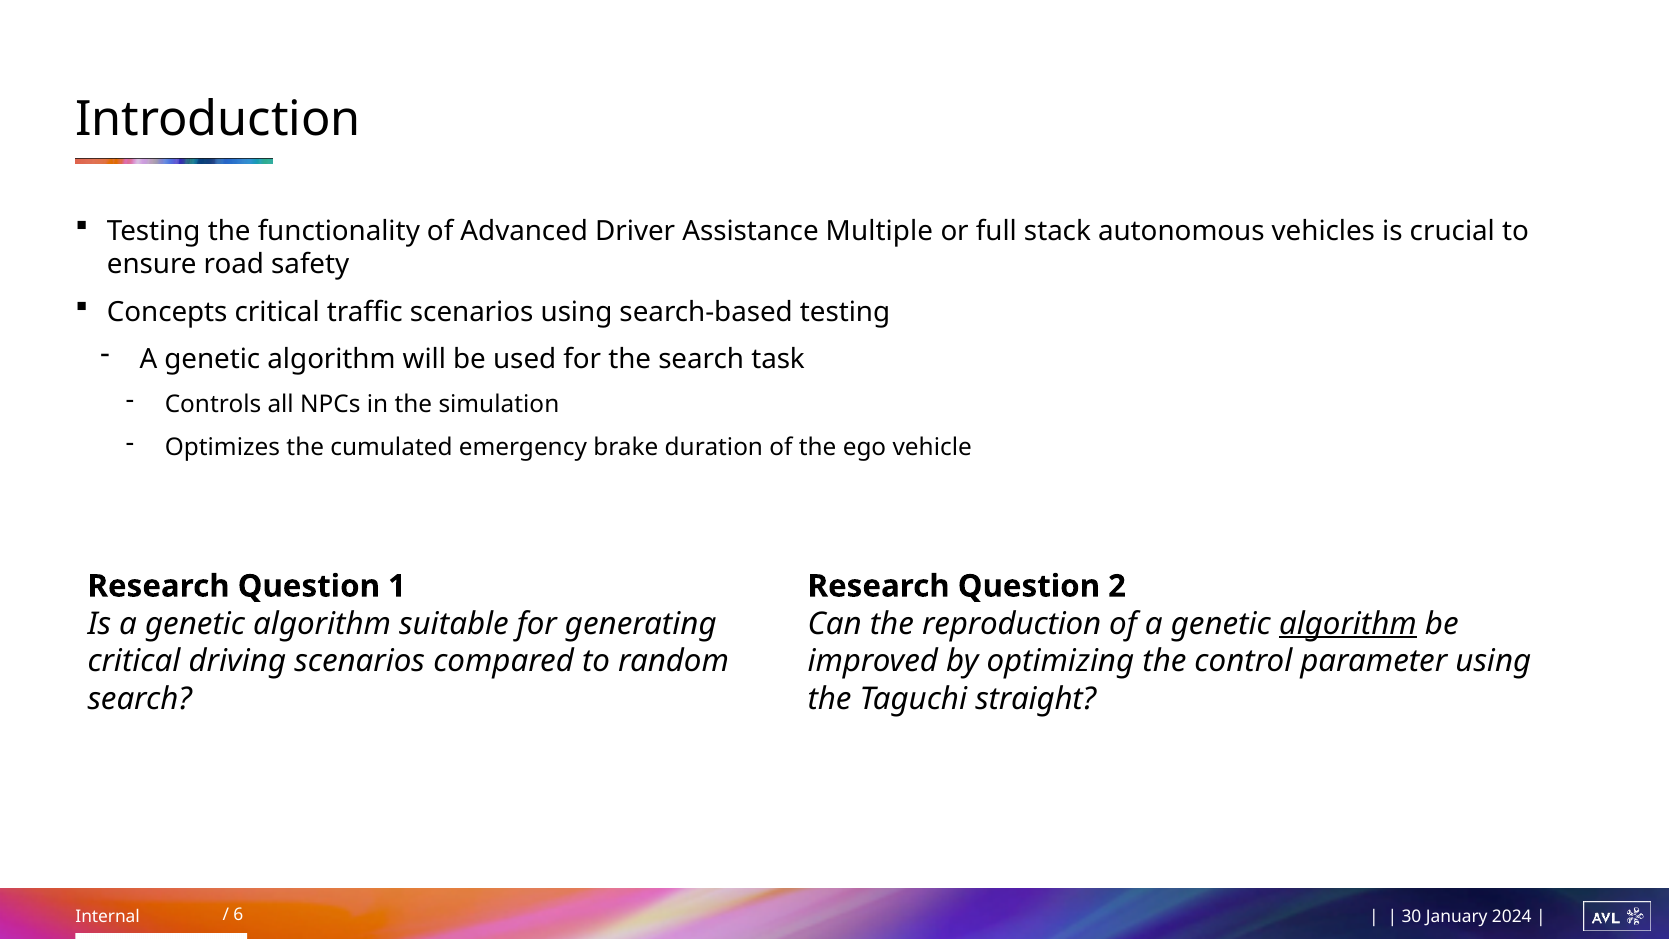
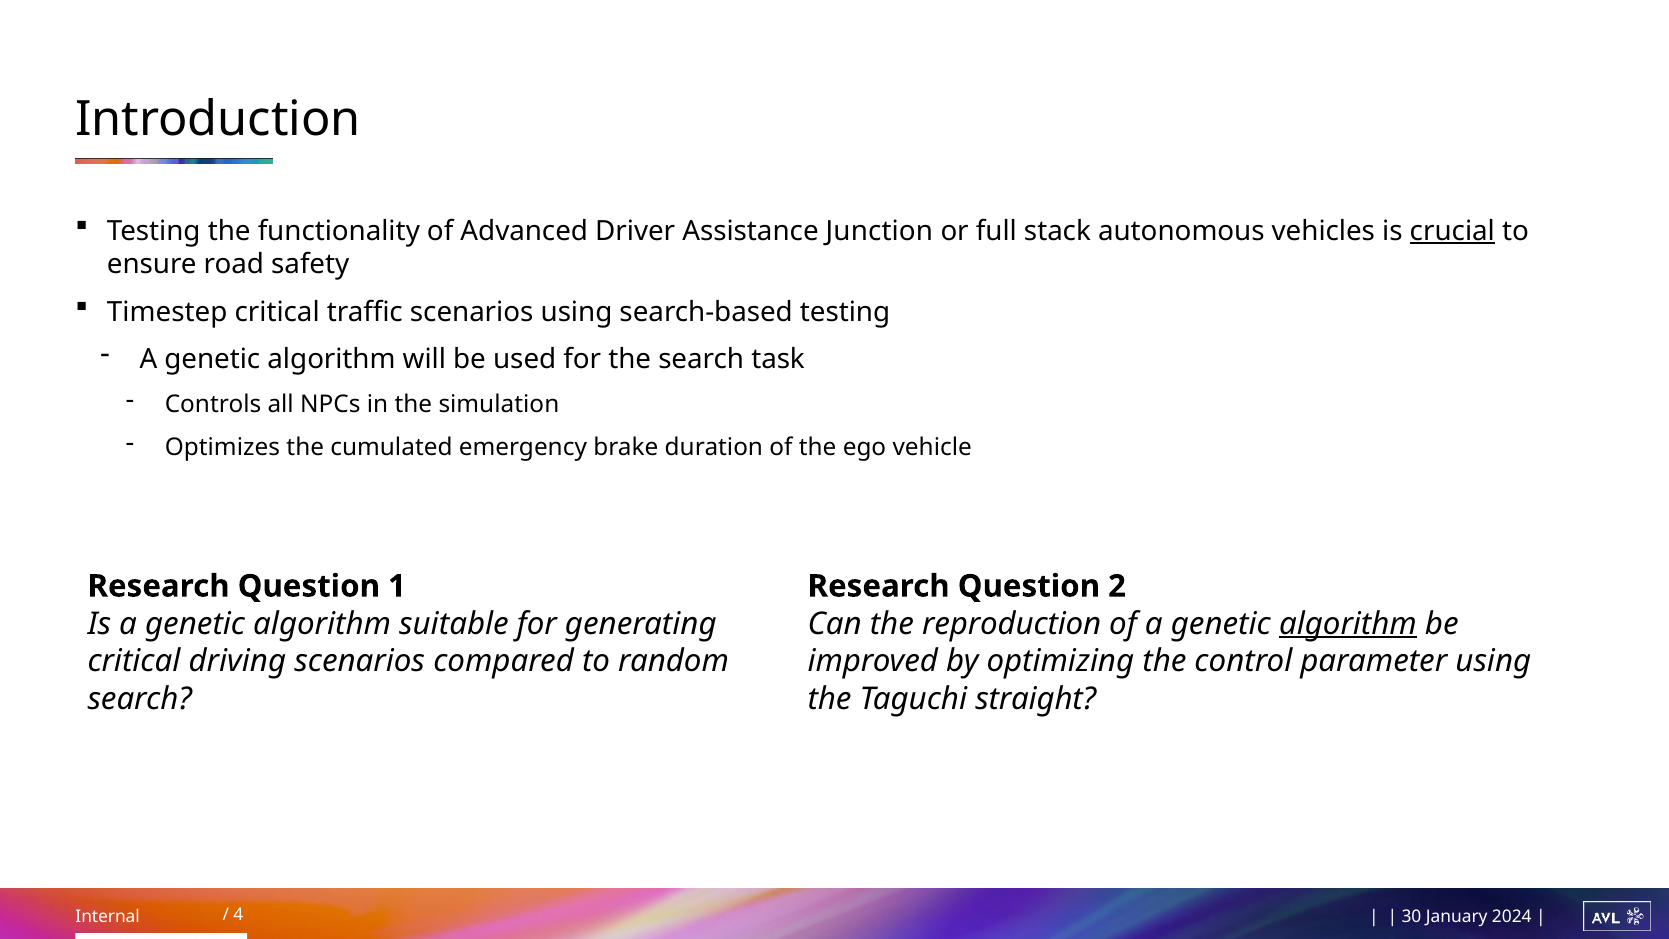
Multiple: Multiple -> Junction (879, 231)
crucial underline: none -> present (1452, 231)
Concepts: Concepts -> Timestep (167, 312)
6: 6 -> 4 (238, 915)
